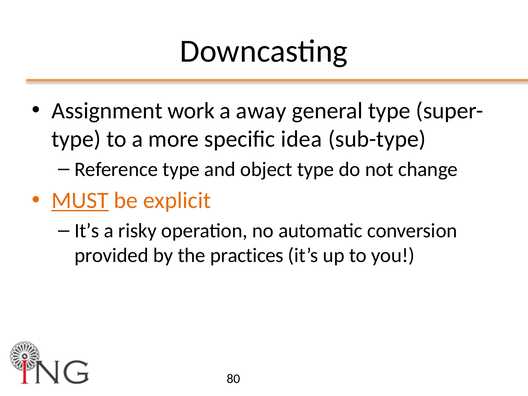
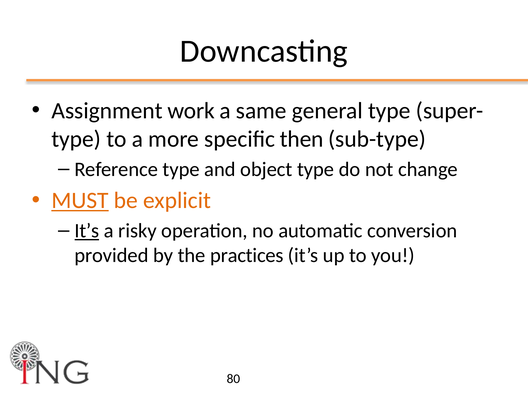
away: away -> same (261, 111)
idea: idea -> then (302, 139)
It’s underline: none -> present (87, 231)
